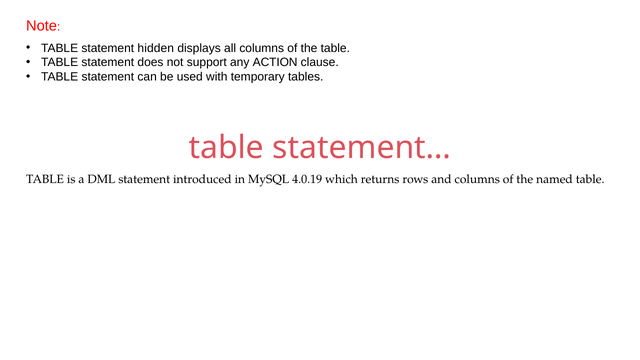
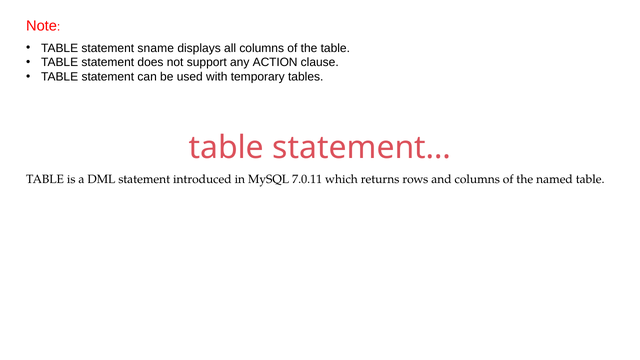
hidden: hidden -> sname (156, 48)
4.0.19: 4.0.19 -> 7.0.11 (307, 179)
